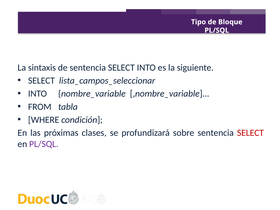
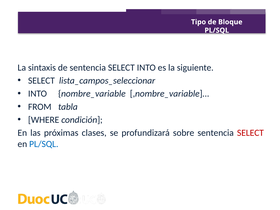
PL/SQL colour: purple -> blue (44, 144)
